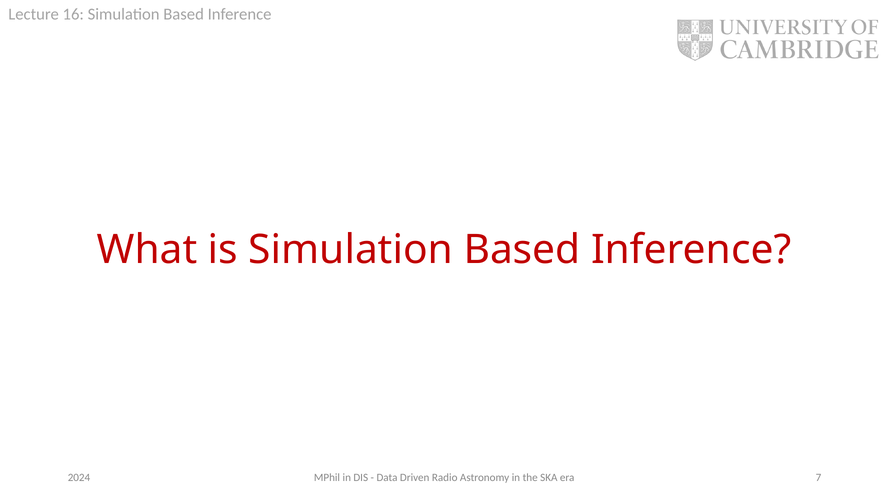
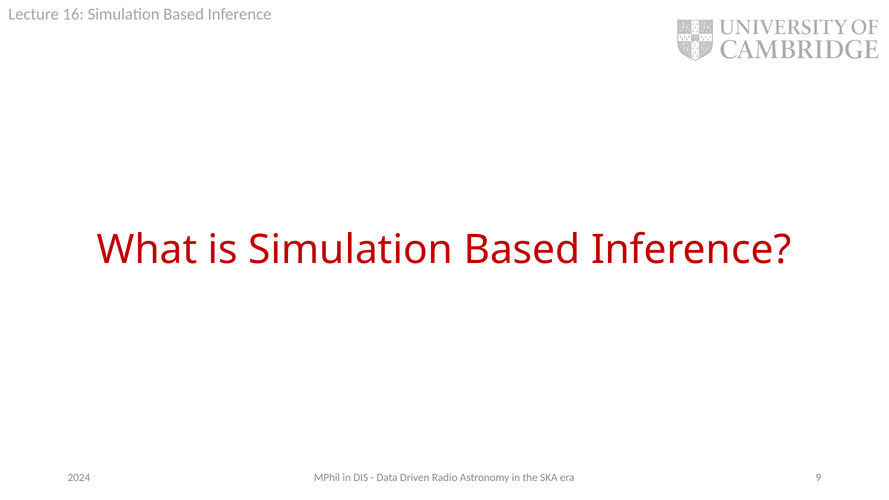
7: 7 -> 9 (818, 477)
